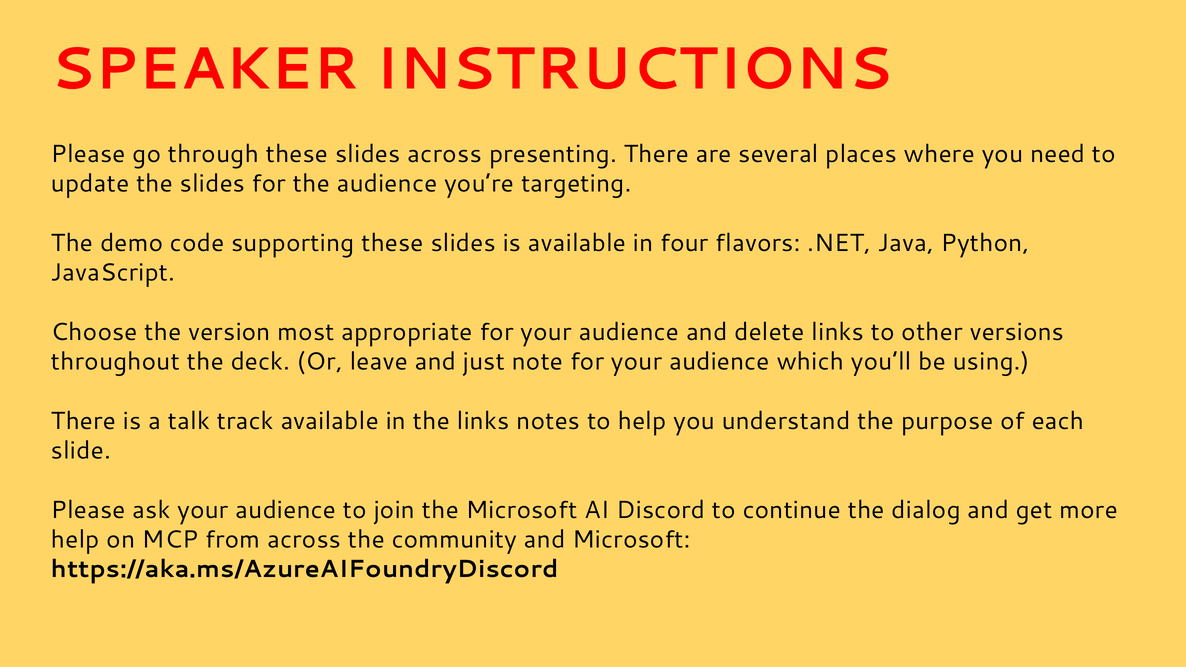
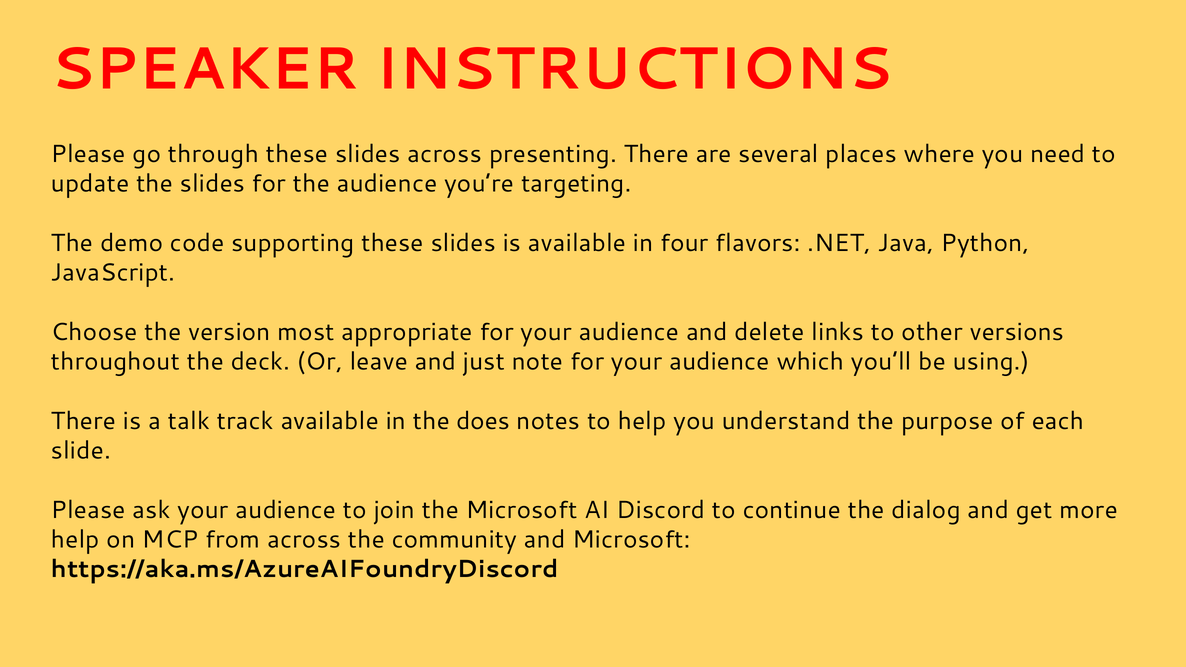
the links: links -> does (483, 421)
